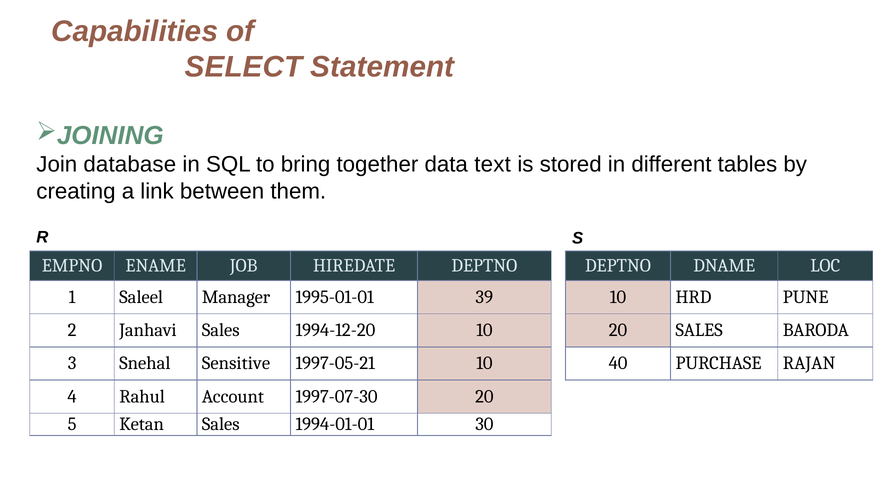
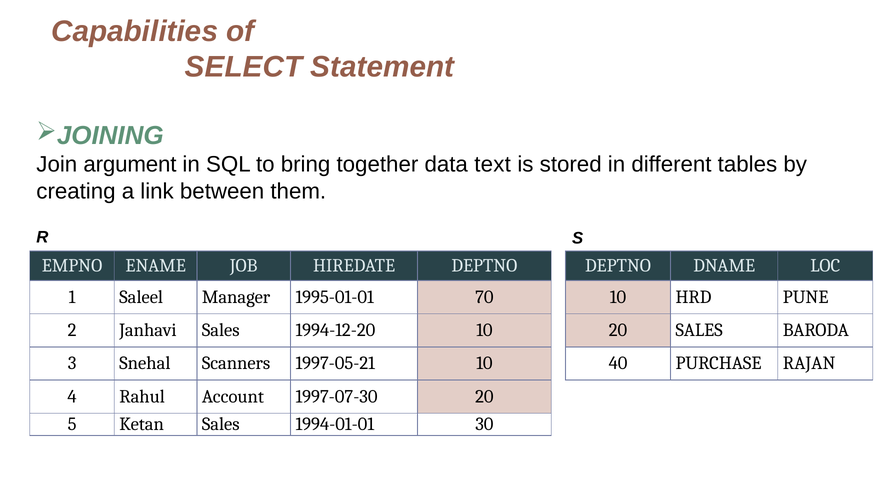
database: database -> argument (130, 164)
39: 39 -> 70 (484, 297)
Sensitive: Sensitive -> Scanners (236, 363)
